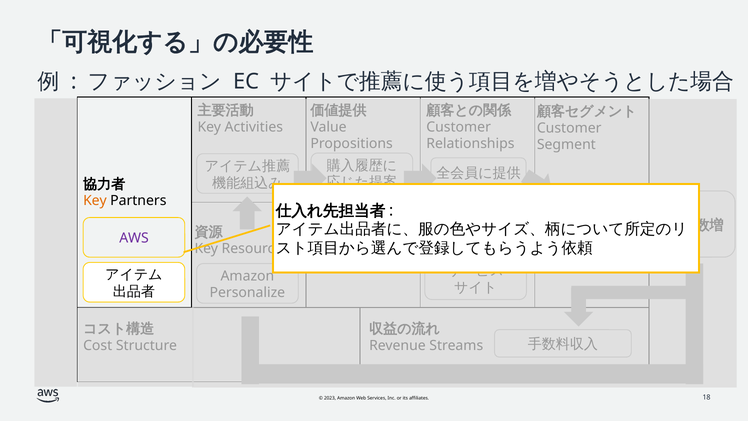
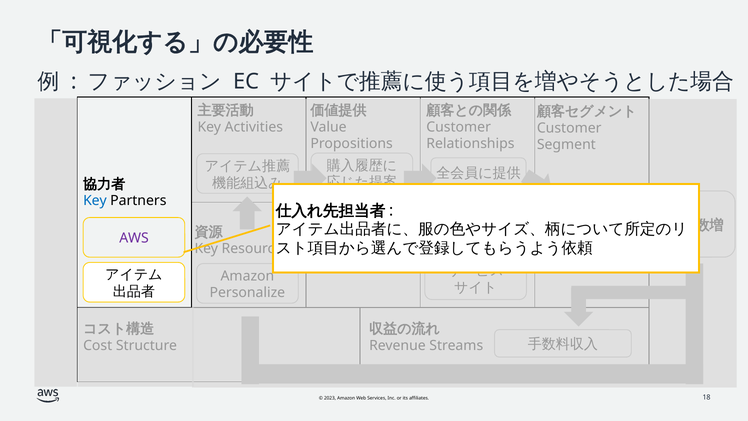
Key colour: orange -> blue (95, 201)
